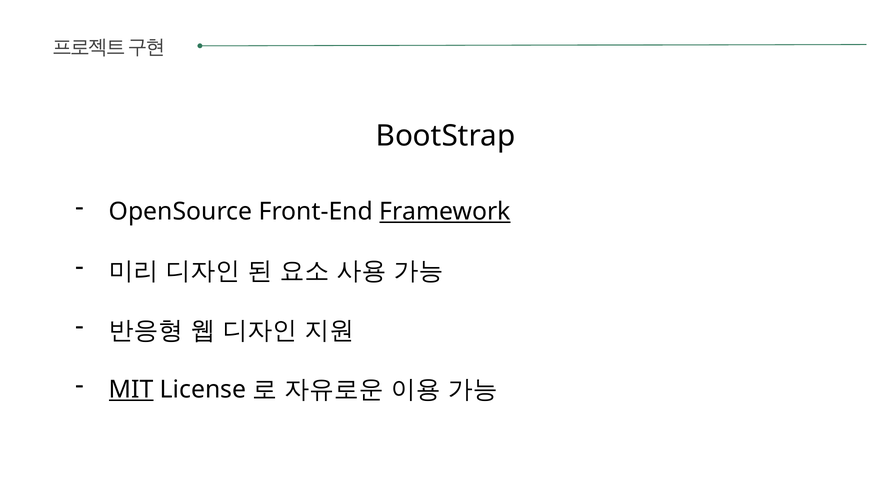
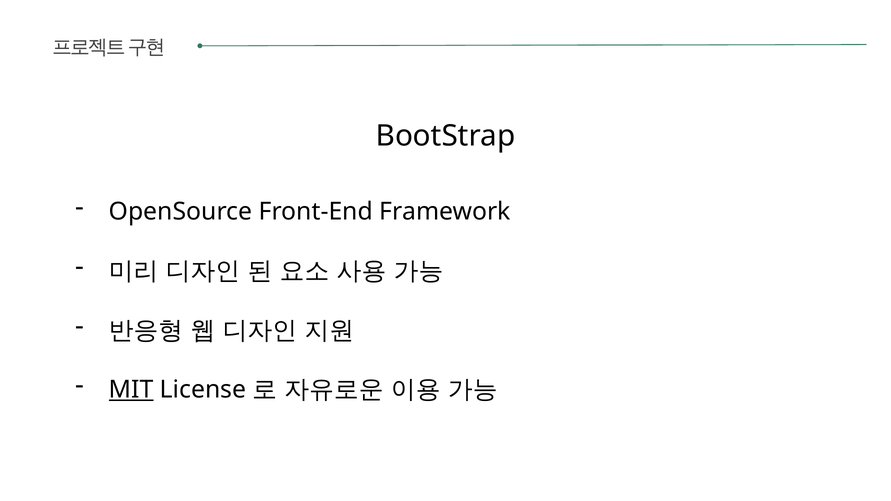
Framework underline: present -> none (445, 212)
